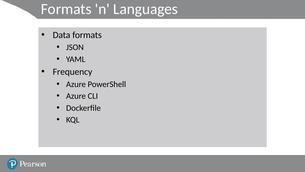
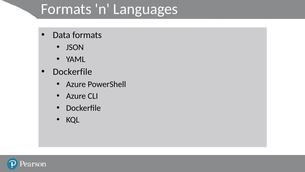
Frequency: Frequency -> Dockerfile (72, 72)
